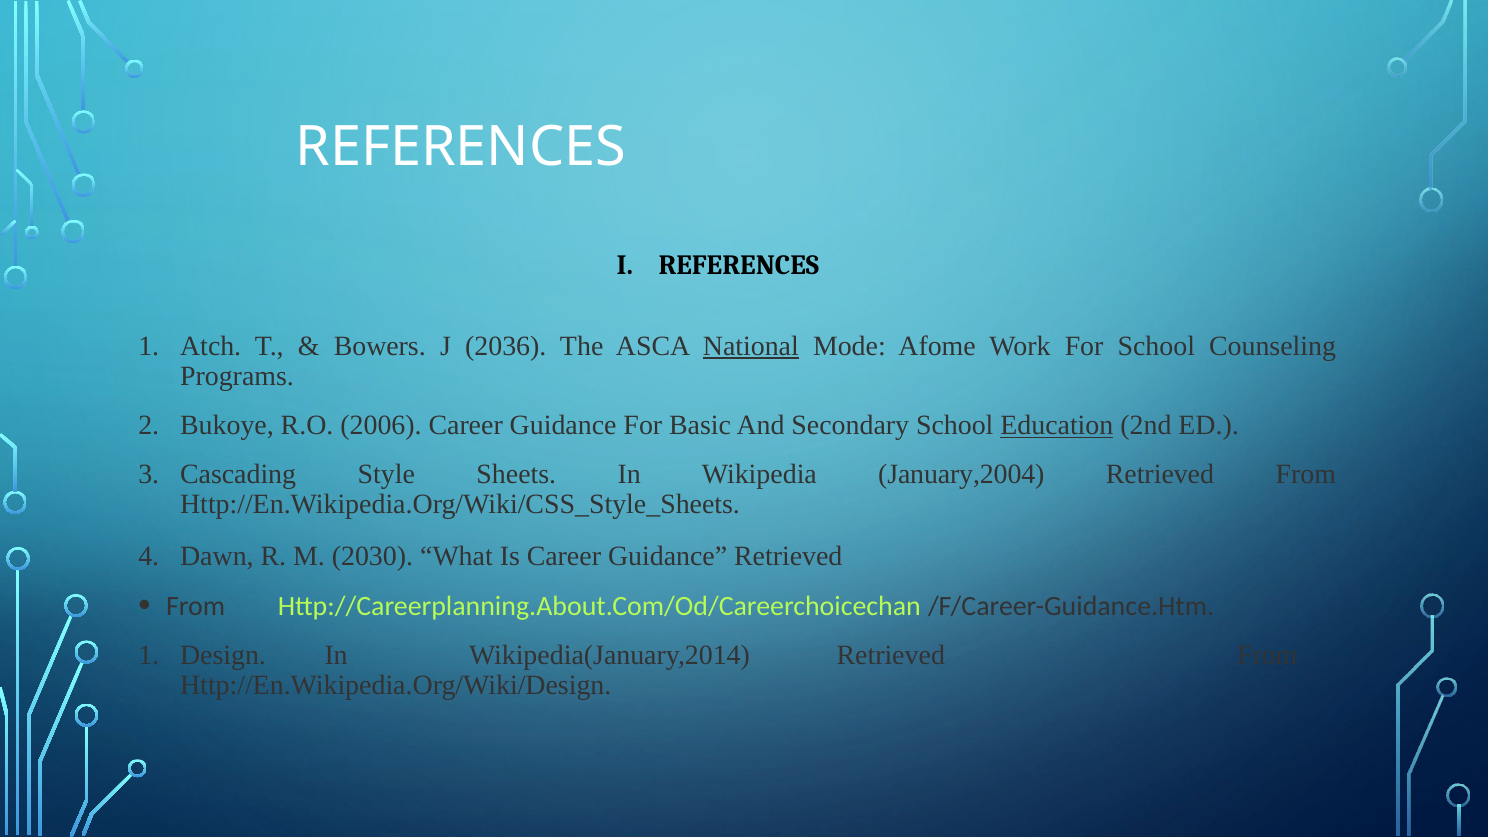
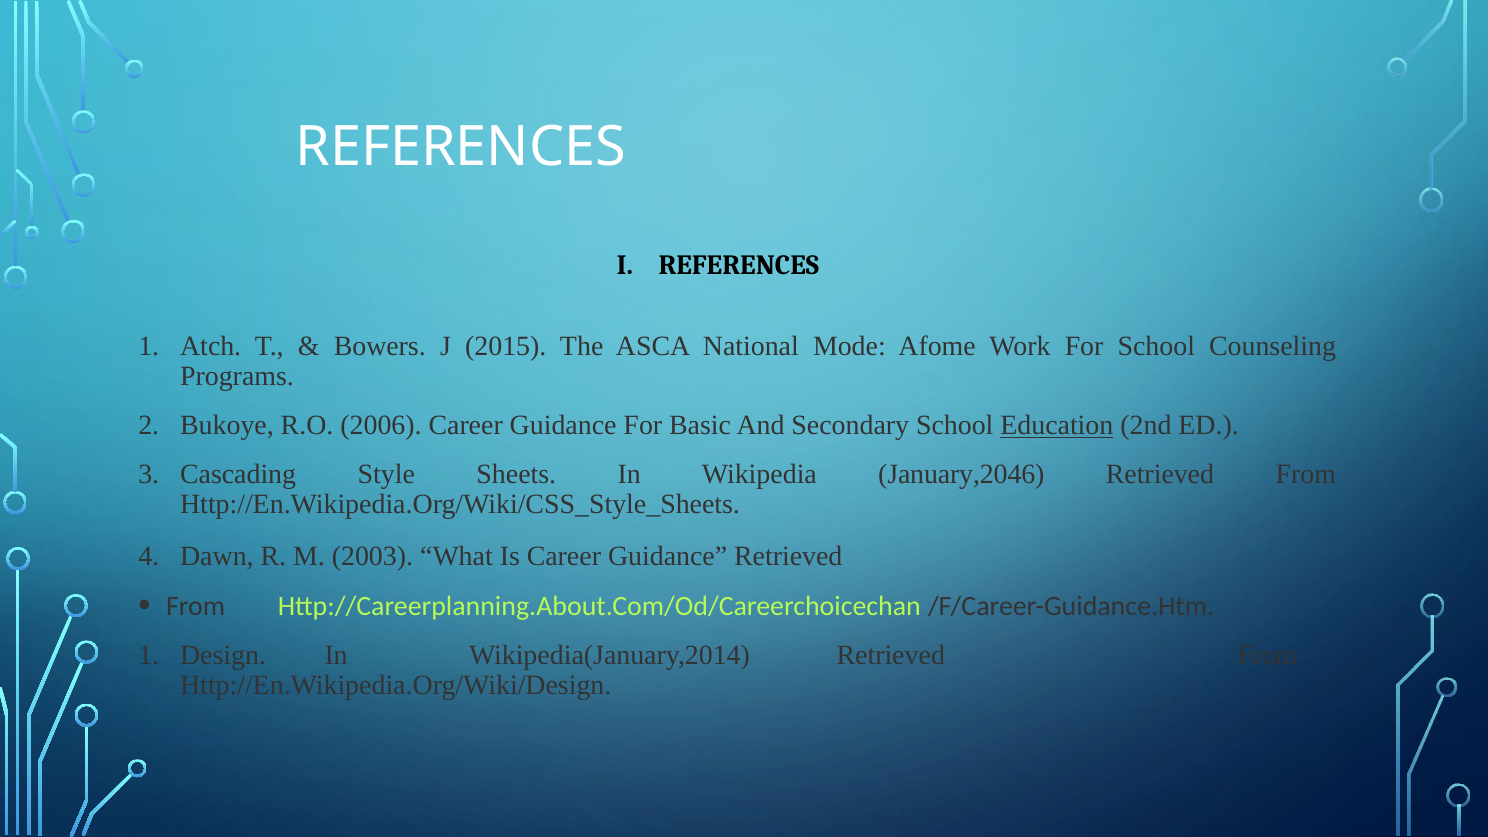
2036: 2036 -> 2015 (506, 346)
National underline: present -> none (751, 346)
January,2004: January,2004 -> January,2046 (961, 475)
2030: 2030 -> 2003 (372, 557)
